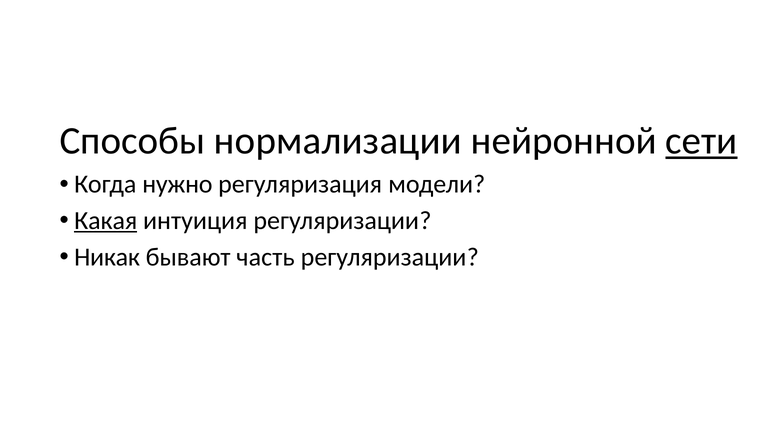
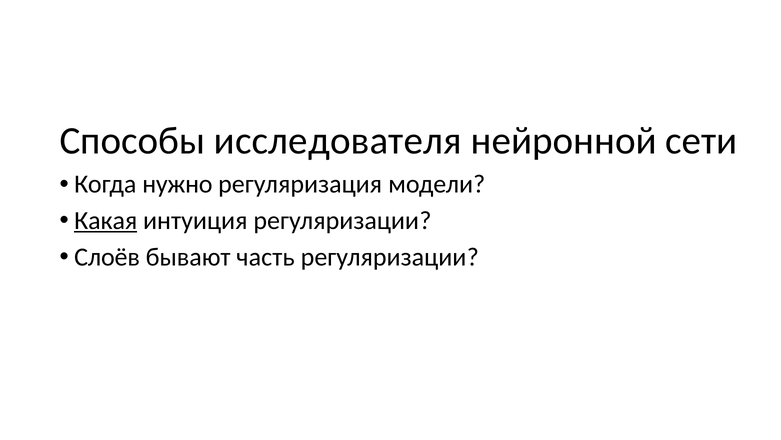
нормализации: нормализации -> исследователя (338, 141)
сети underline: present -> none (701, 141)
Никак: Никак -> Слоёв (107, 257)
